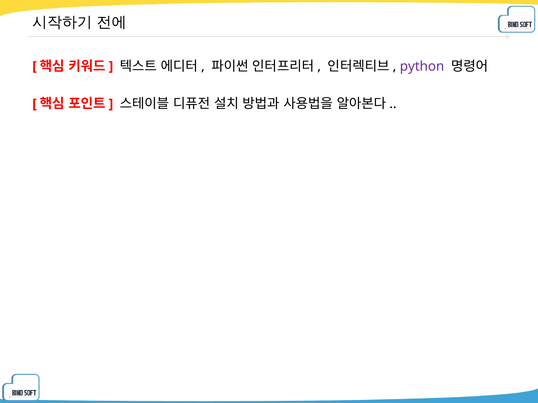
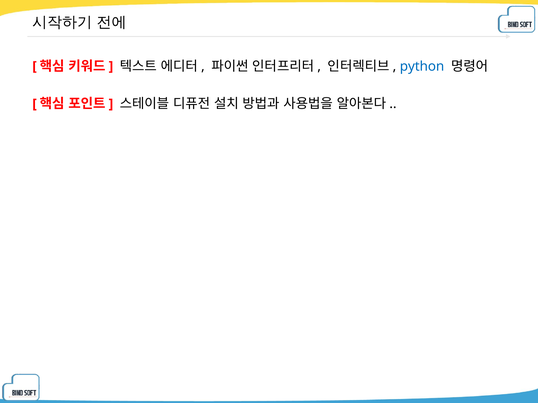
python colour: purple -> blue (422, 66)
